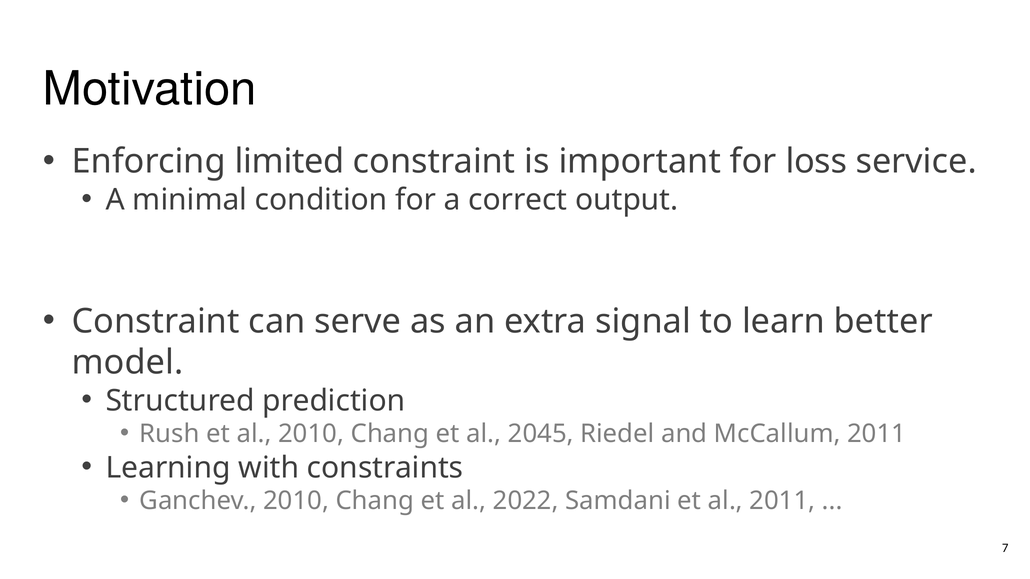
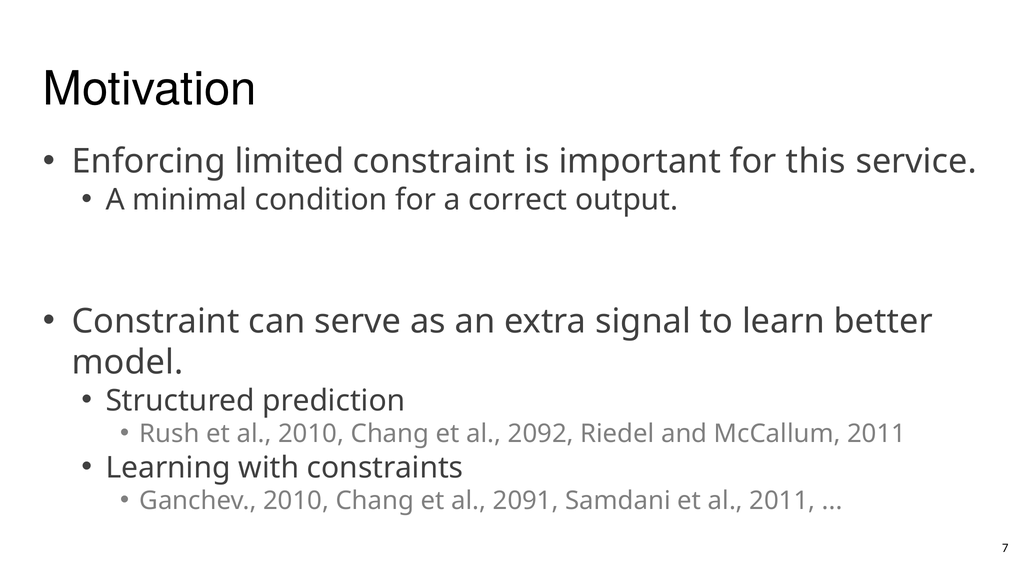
loss: loss -> this (816, 162)
2045: 2045 -> 2092 (541, 434)
2022: 2022 -> 2091 (526, 501)
